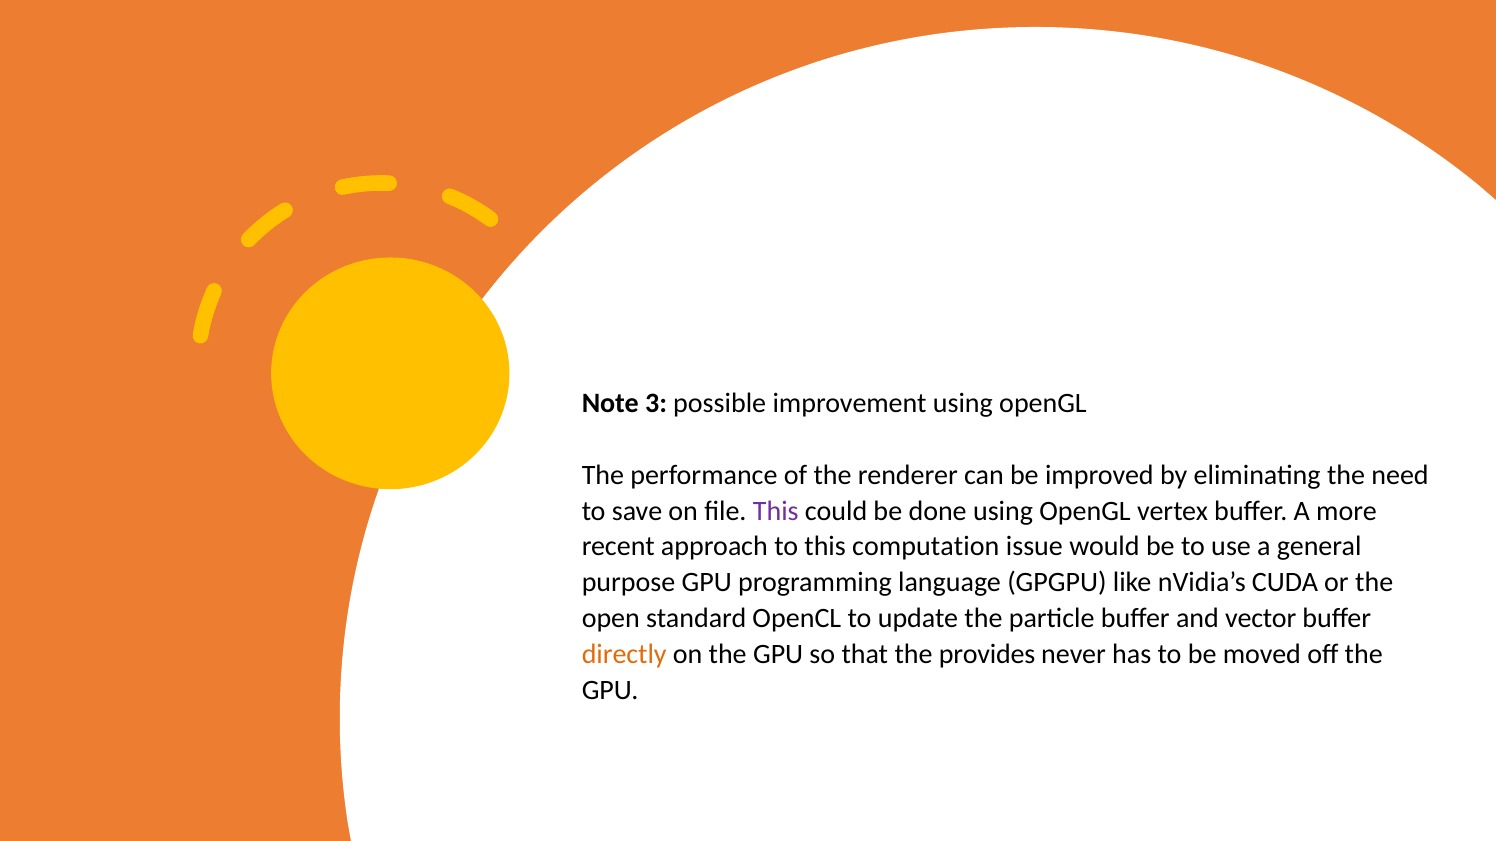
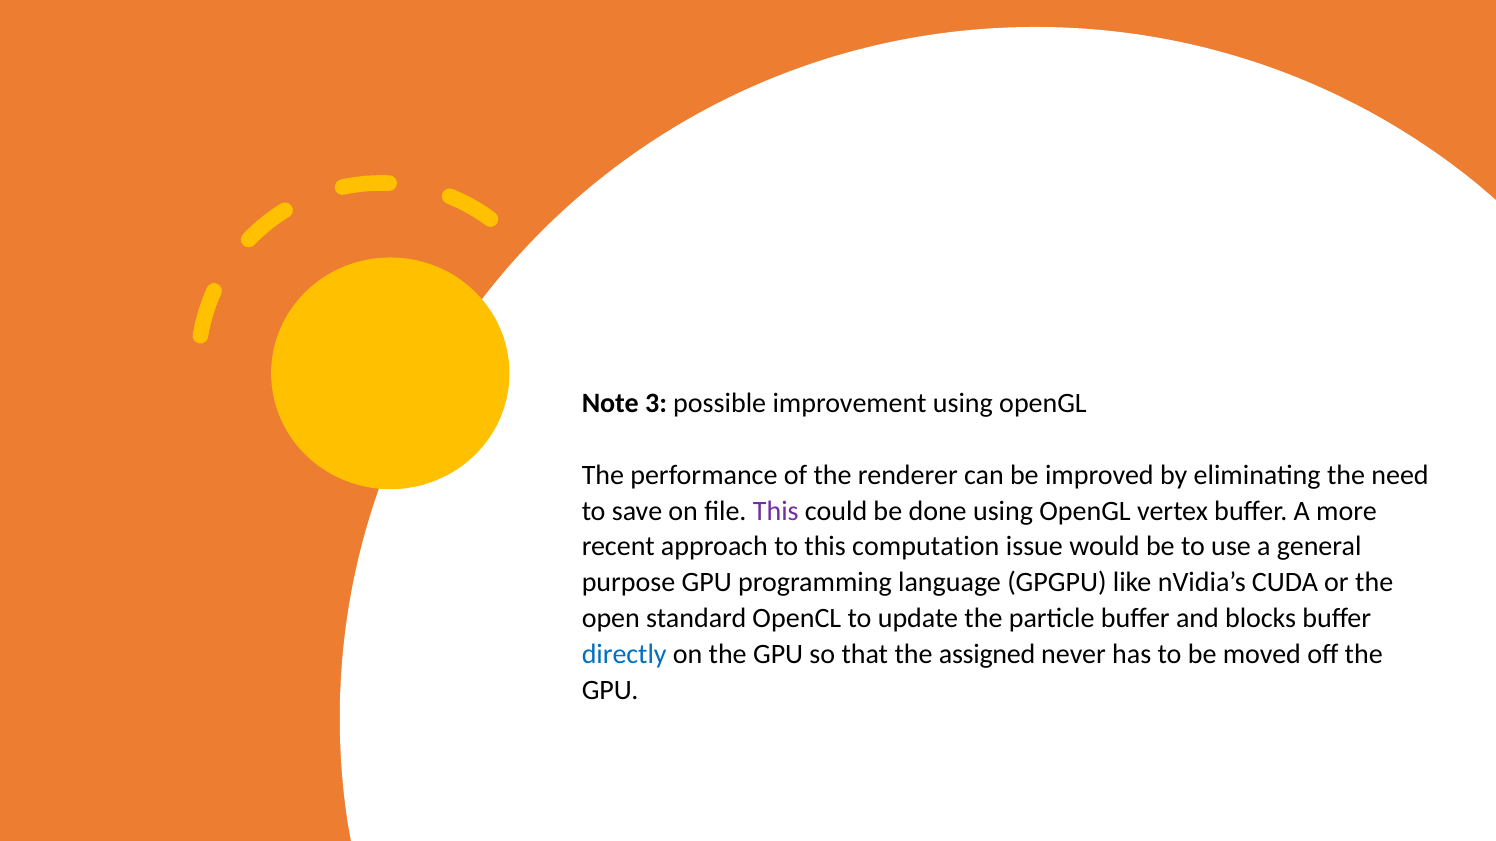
vector: vector -> blocks (1261, 619)
directly colour: orange -> blue (624, 655)
provides: provides -> assigned (987, 655)
